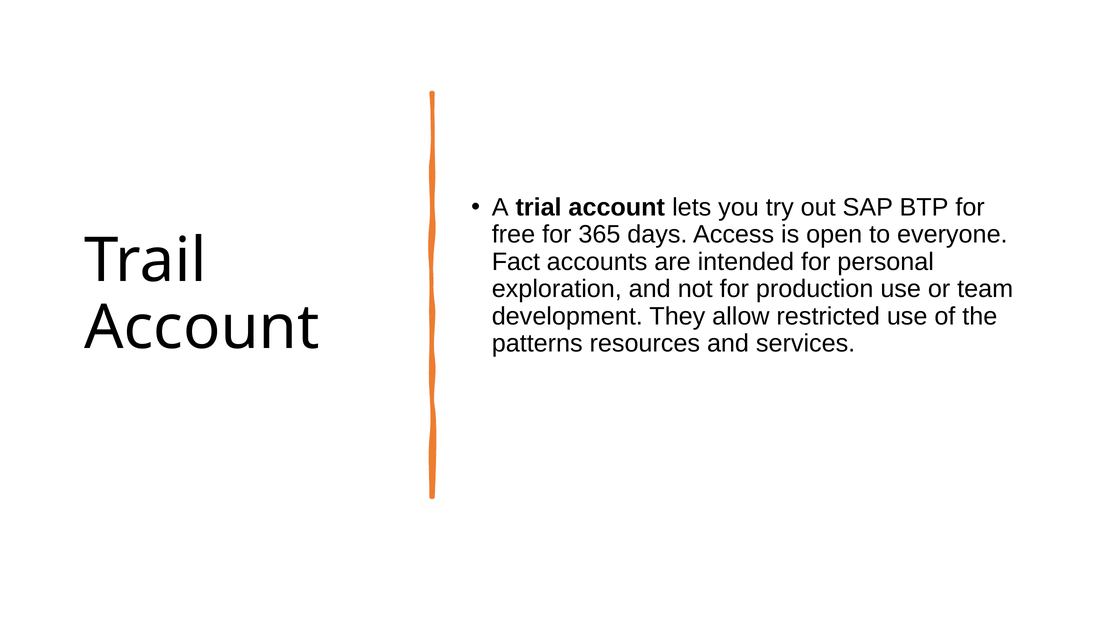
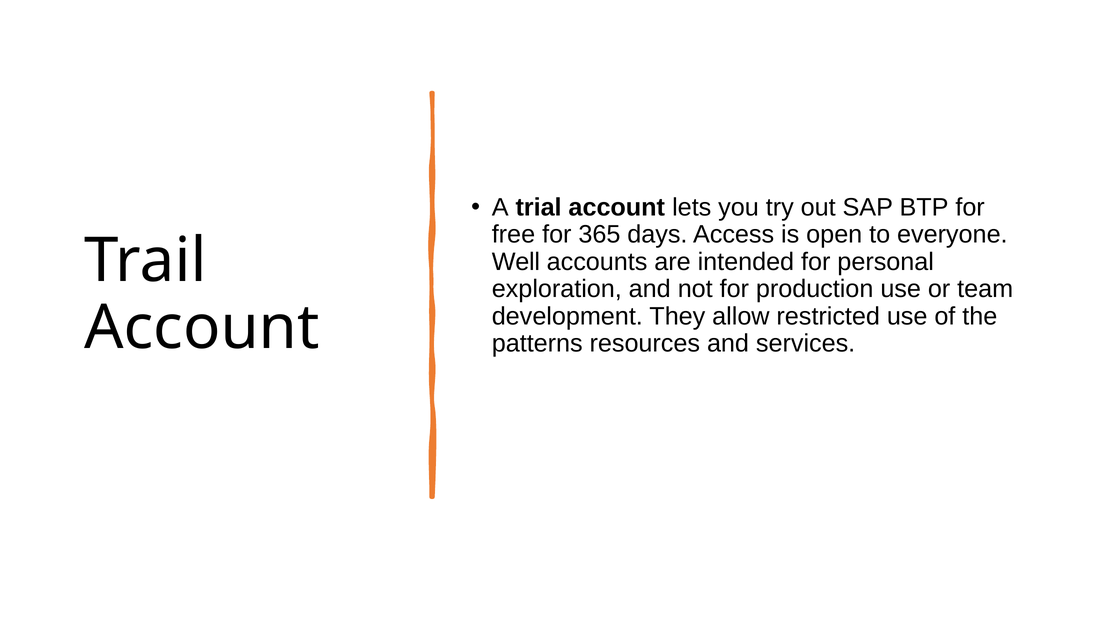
Fact: Fact -> Well (516, 262)
